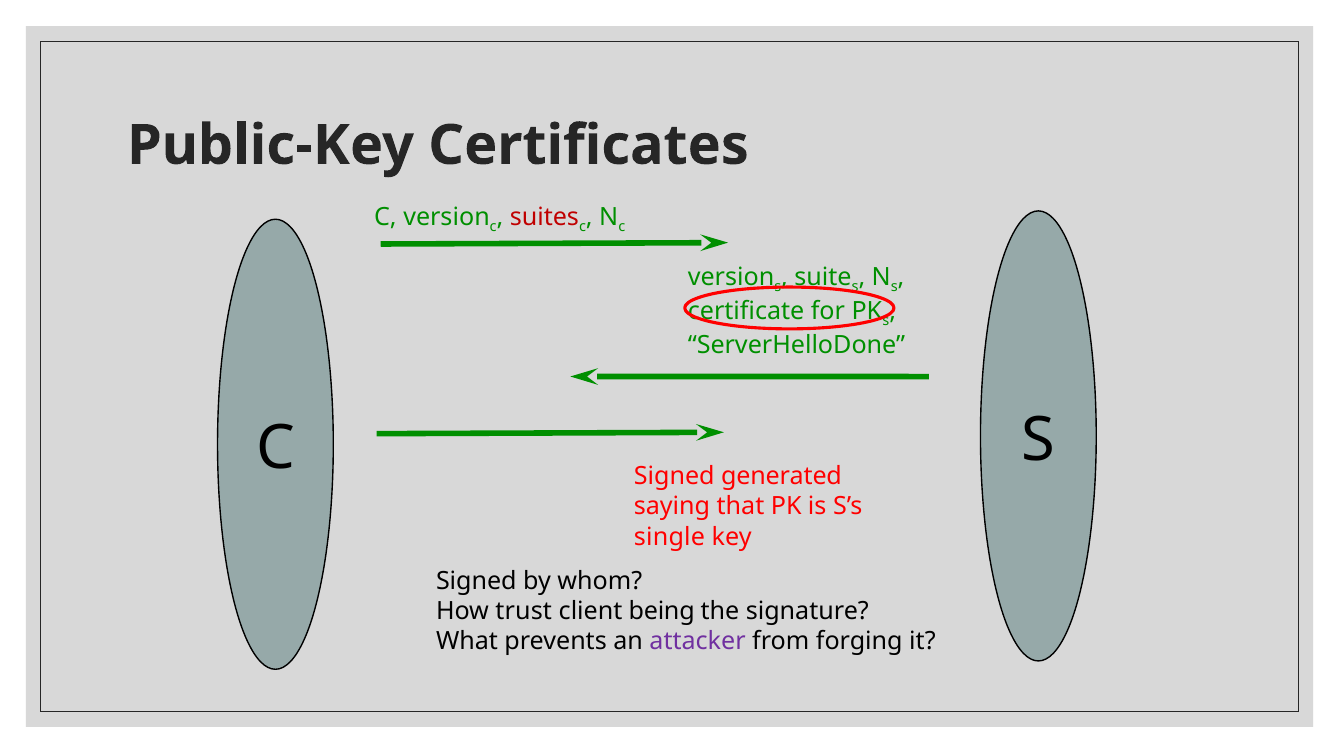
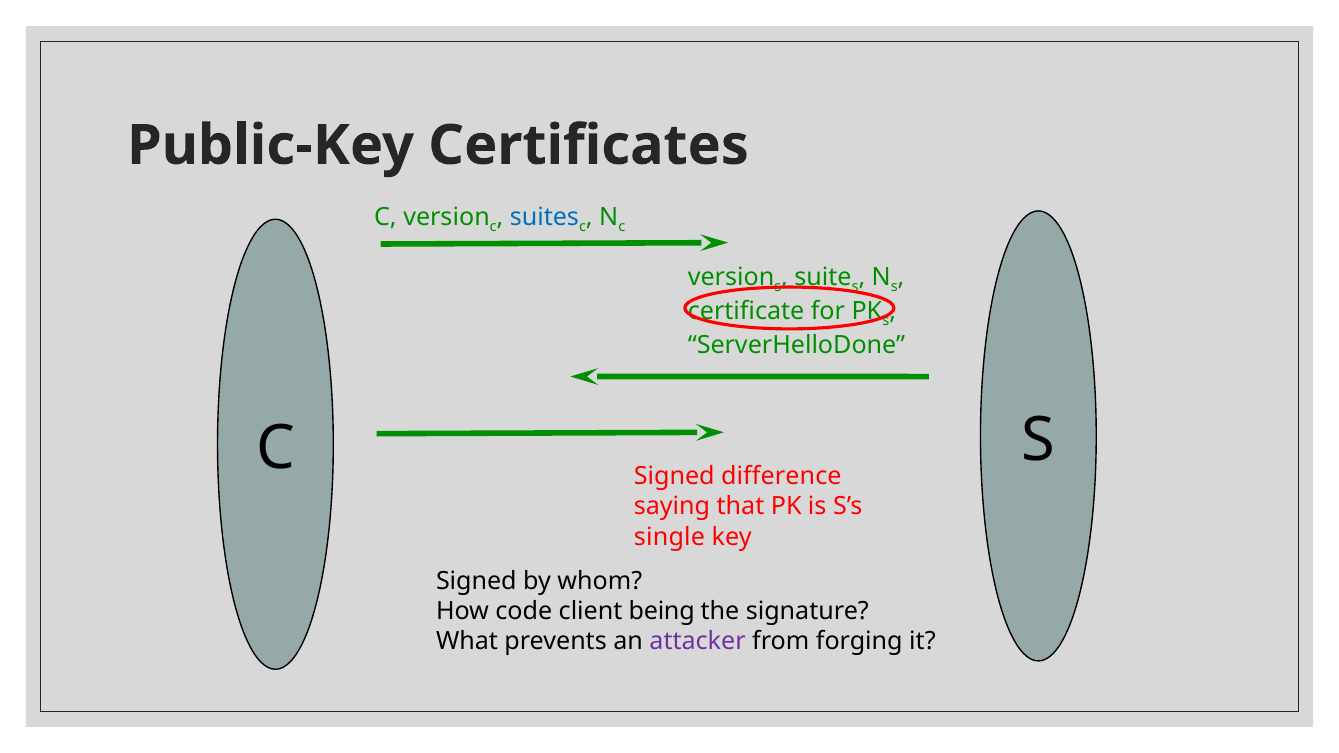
suites colour: red -> blue (544, 217)
generated: generated -> difference (781, 477)
trust: trust -> code (524, 612)
